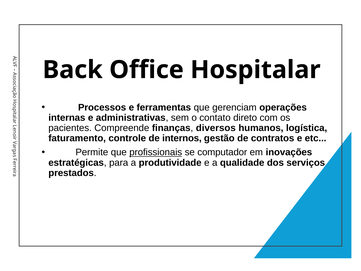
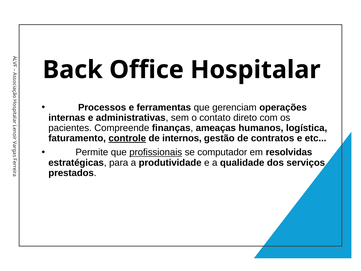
diversos: diversos -> ameaças (216, 128)
controle underline: none -> present (127, 138)
inovações: inovações -> resolvidas (289, 152)
